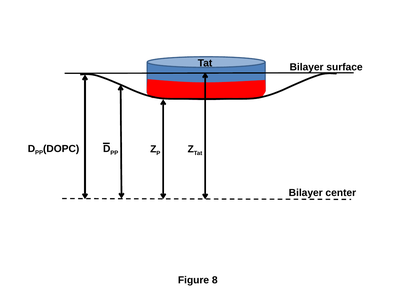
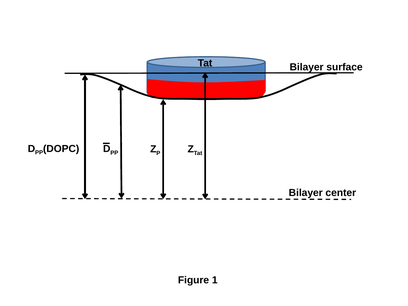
8: 8 -> 1 (215, 280)
